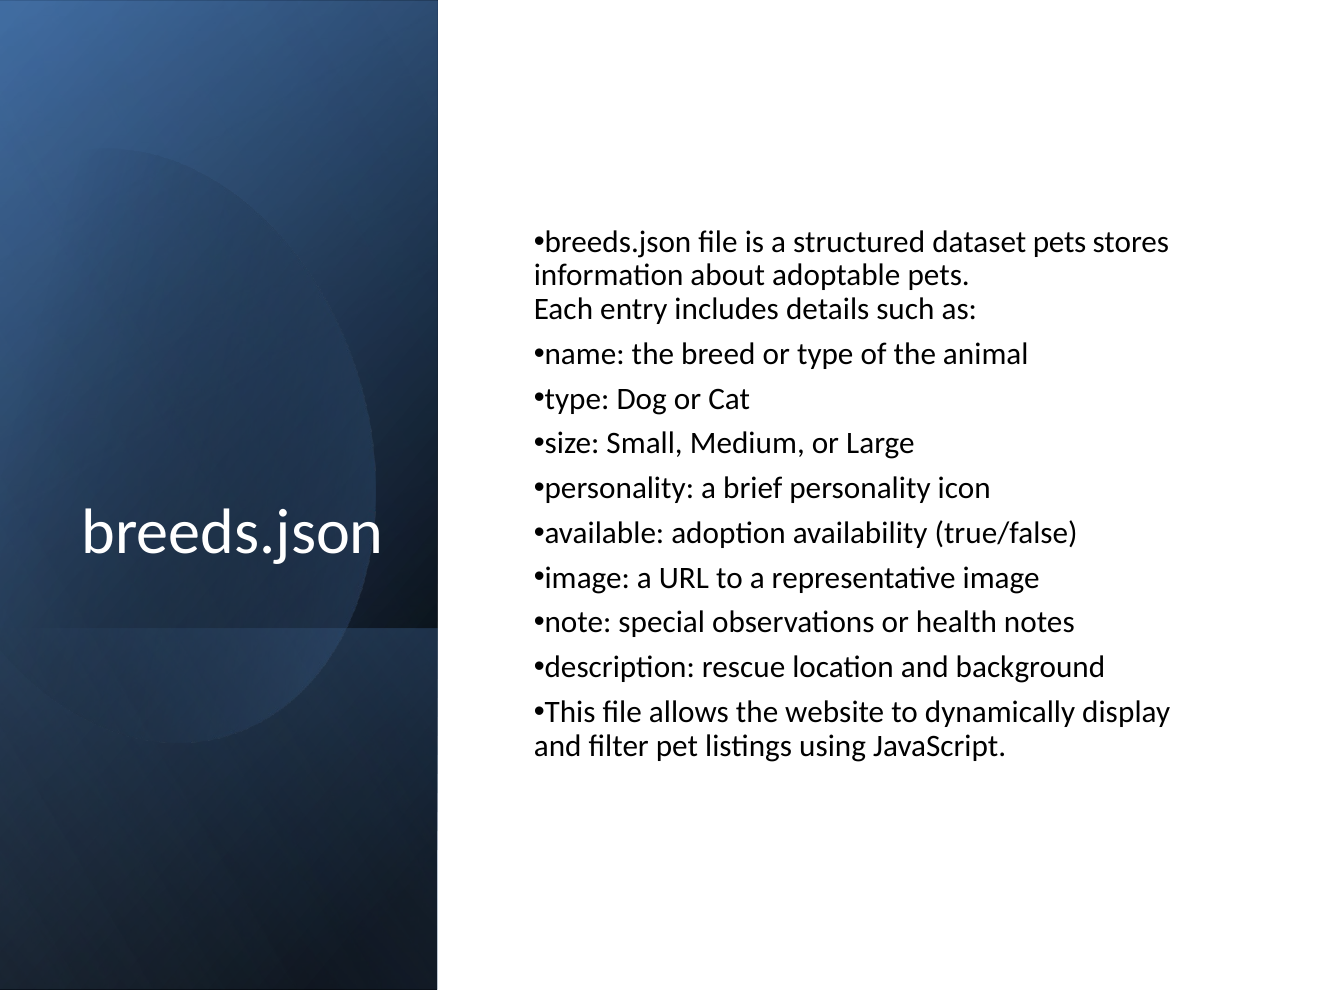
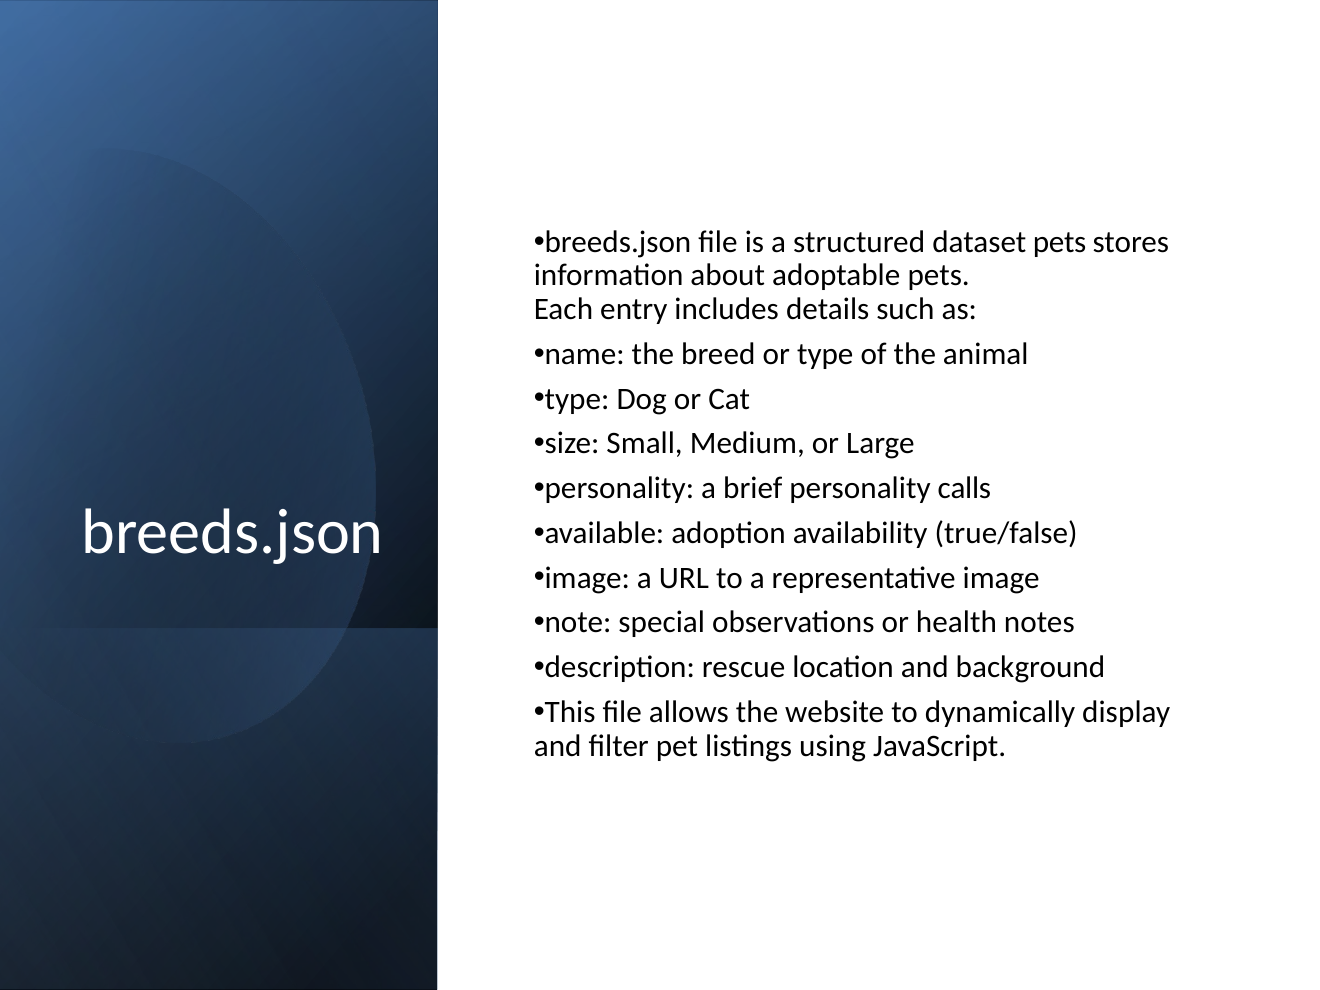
icon: icon -> calls (964, 488)
